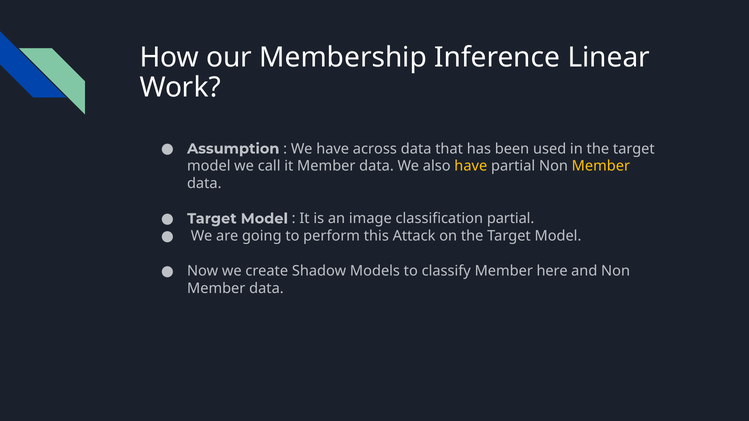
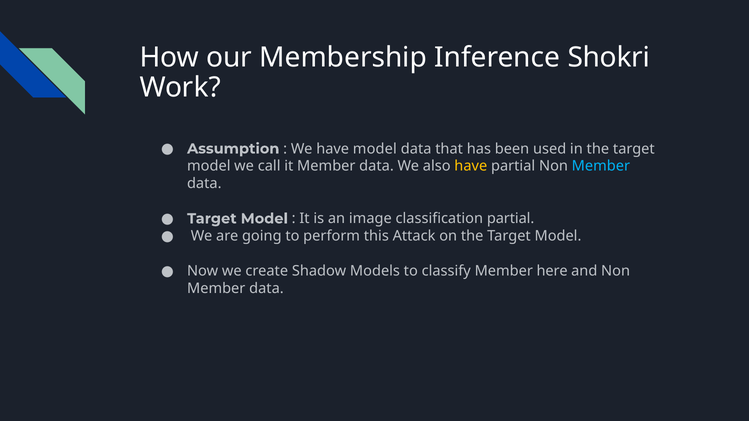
Linear: Linear -> Shokri (609, 57)
have across: across -> model (375, 149)
Member colour: yellow -> light blue (601, 166)
